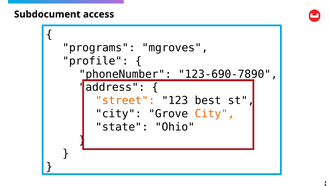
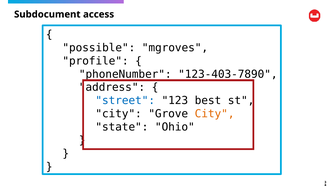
programs: programs -> possible (99, 48)
123-690-7890: 123-690-7890 -> 123-403-7890 (228, 74)
street colour: orange -> blue (125, 100)
